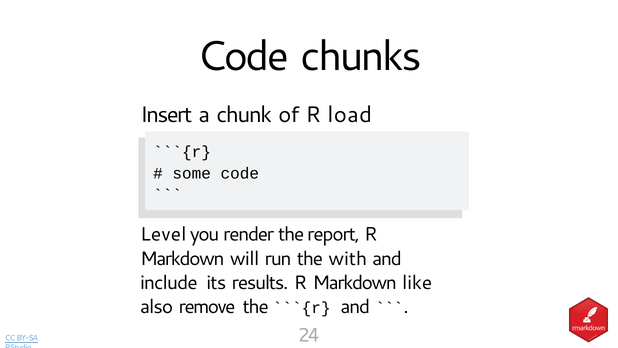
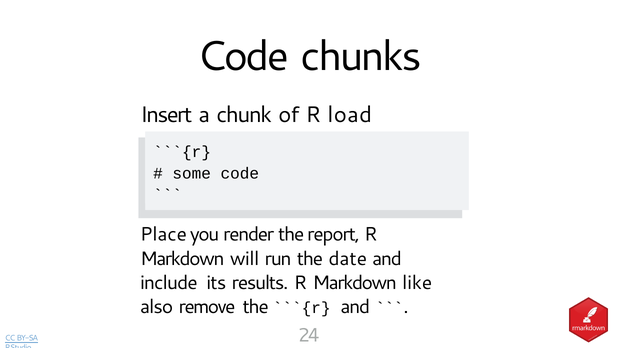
Level: Level -> Place (163, 234)
the with: with -> date (348, 258)
